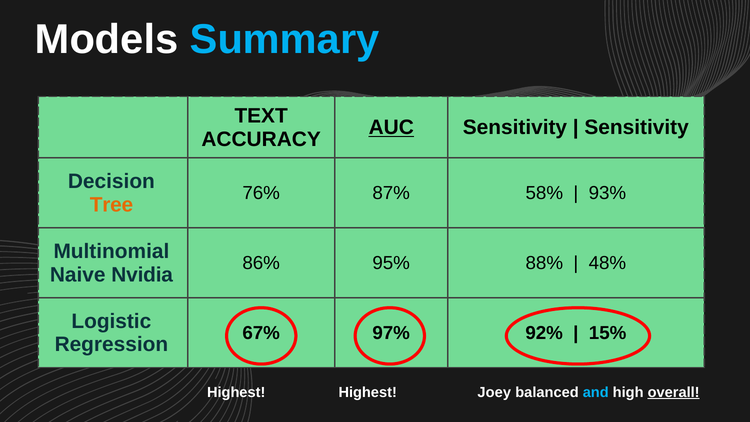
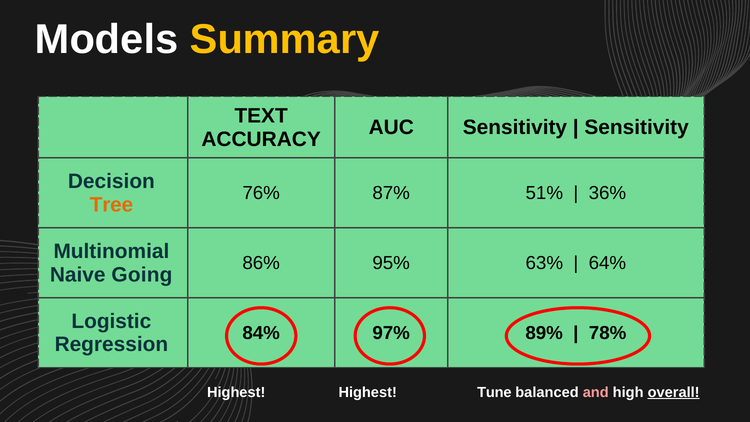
Summary colour: light blue -> yellow (285, 39)
AUC underline: present -> none (391, 128)
58%: 58% -> 51% (544, 193)
93%: 93% -> 36% (607, 193)
88%: 88% -> 63% (544, 263)
48%: 48% -> 64% (607, 263)
Nvidia: Nvidia -> Going (142, 275)
67%: 67% -> 84% (261, 333)
92%: 92% -> 89% (544, 333)
15%: 15% -> 78% (608, 333)
Joey: Joey -> Tune (494, 392)
and colour: light blue -> pink (596, 392)
